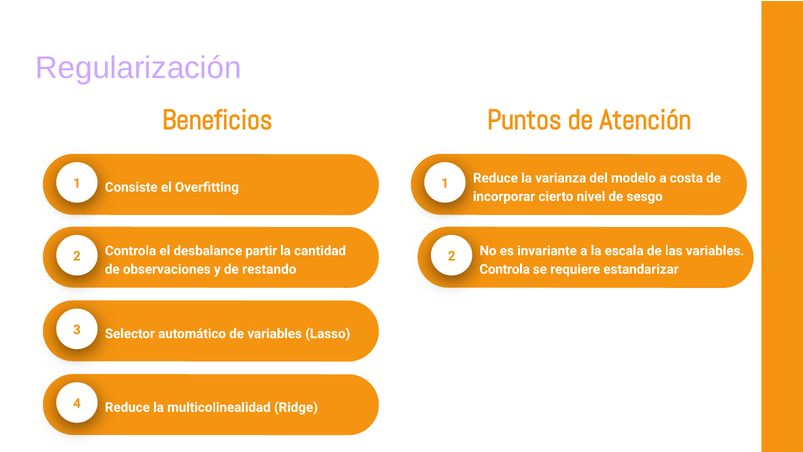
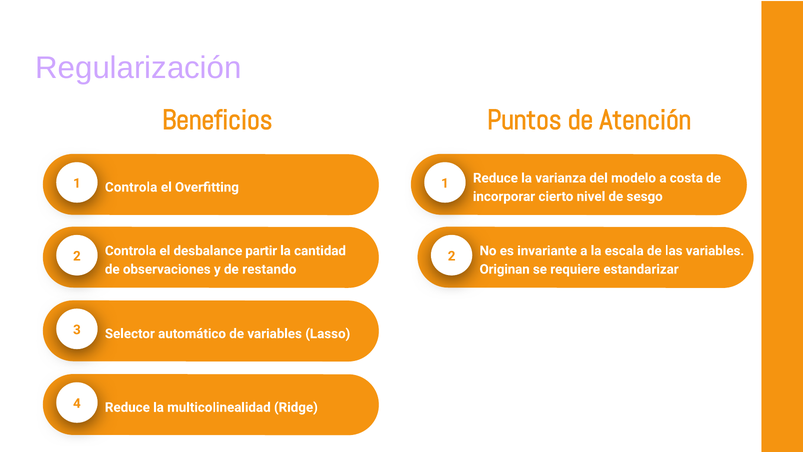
1 Consiste: Consiste -> Controla (131, 187)
Controla: Controla -> Originan (505, 269)
